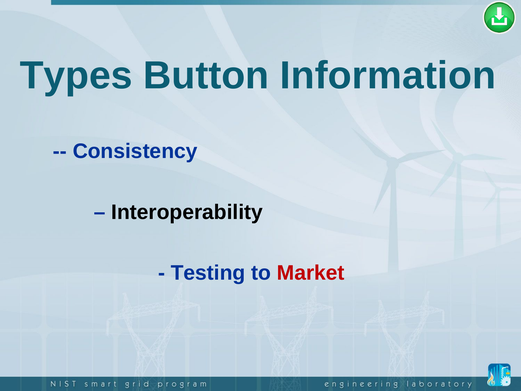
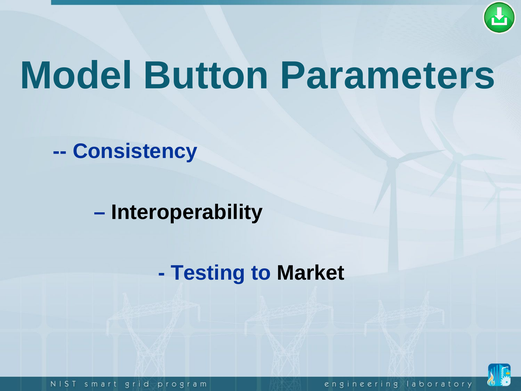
Types: Types -> Model (76, 75)
Information: Information -> Parameters (388, 75)
Market colour: red -> black (311, 273)
